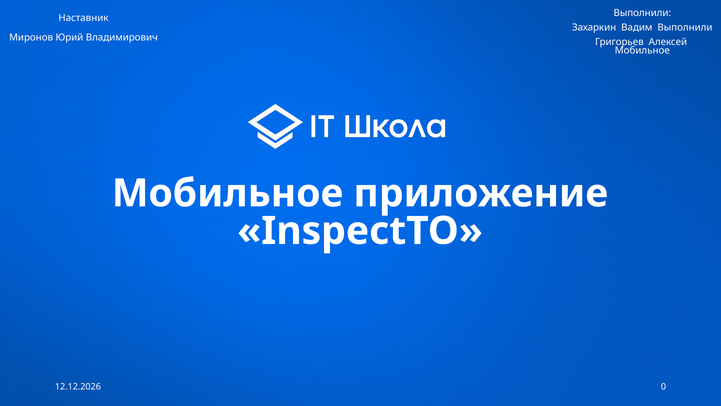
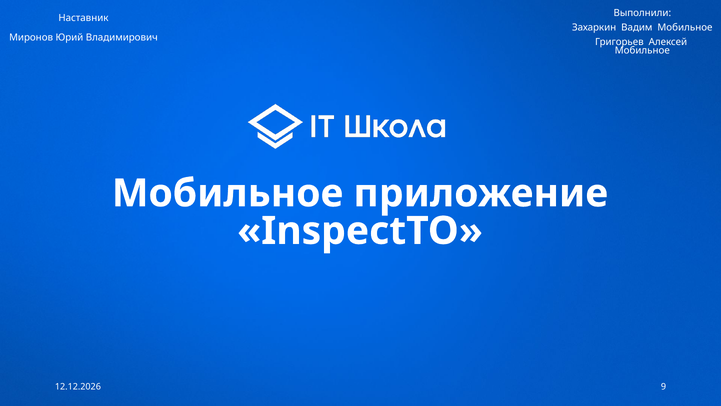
Вадим Выполнили: Выполнили -> Мобильное (685, 27)
0: 0 -> 9 (663, 387)
